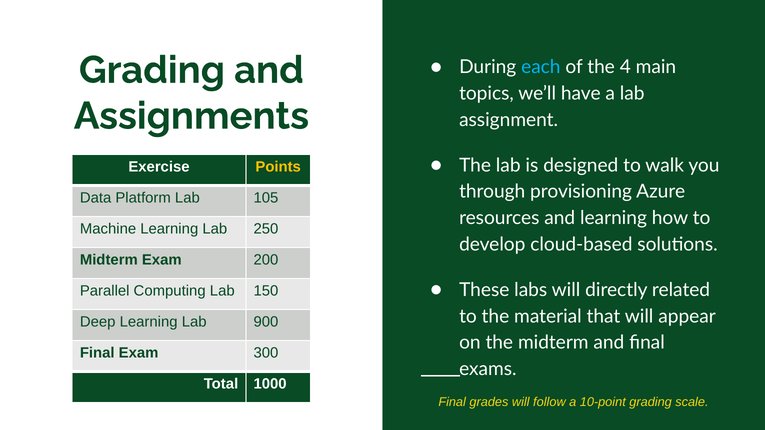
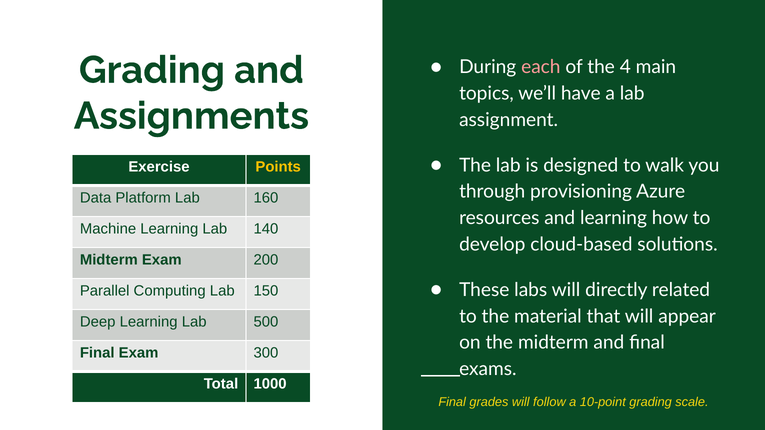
each colour: light blue -> pink (541, 67)
105: 105 -> 160 (266, 198)
250: 250 -> 140 (266, 229)
900: 900 -> 500 (266, 322)
